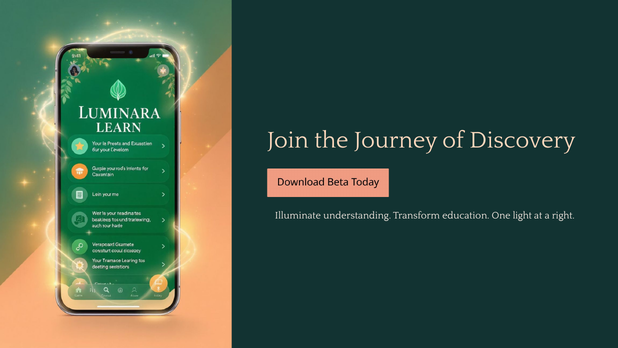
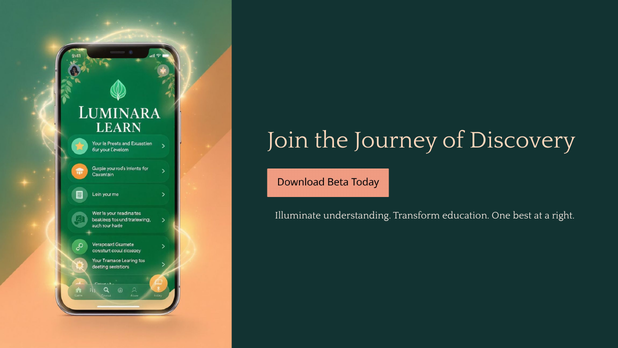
light: light -> best (522, 215)
